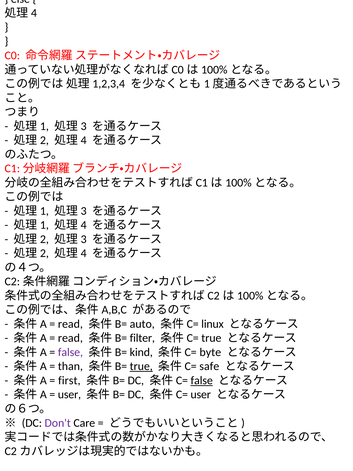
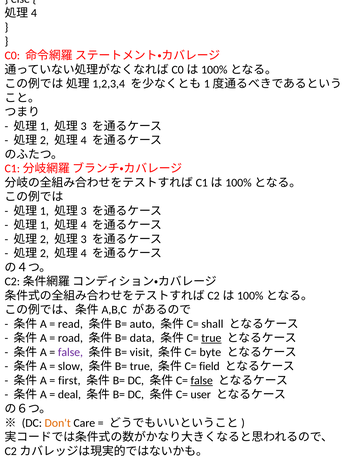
linux: linux -> shall (212, 324)
read: read -> road (70, 338)
filter: filter -> data (142, 338)
true underline: none -> present (211, 338)
kind: kind -> visit (141, 352)
than: than -> slow (70, 366)
true underline: present -> none (141, 366)
safe: safe -> field (209, 366)
user: user -> deal (69, 394)
Don't colour: purple -> orange (58, 423)
